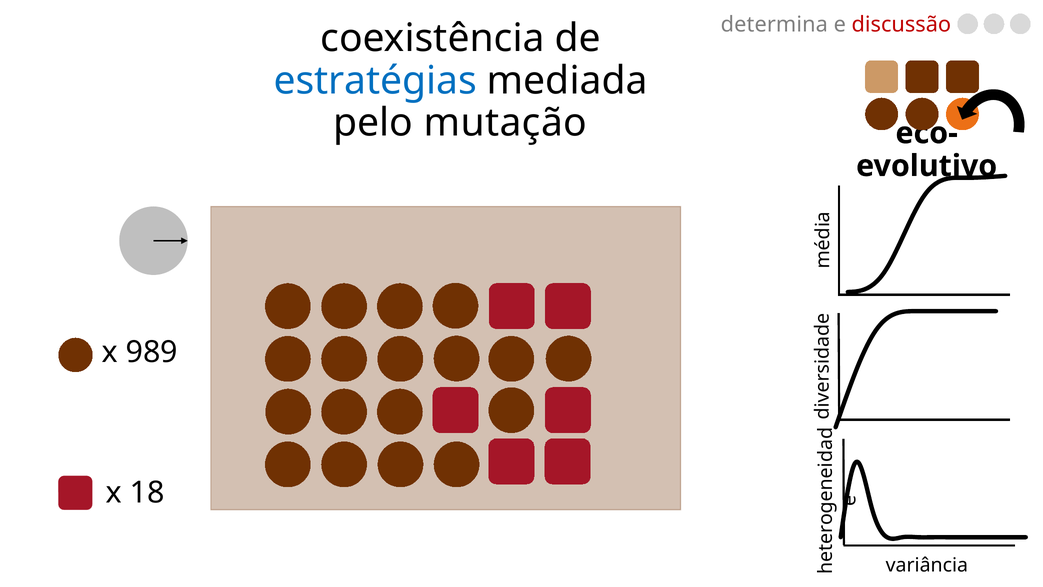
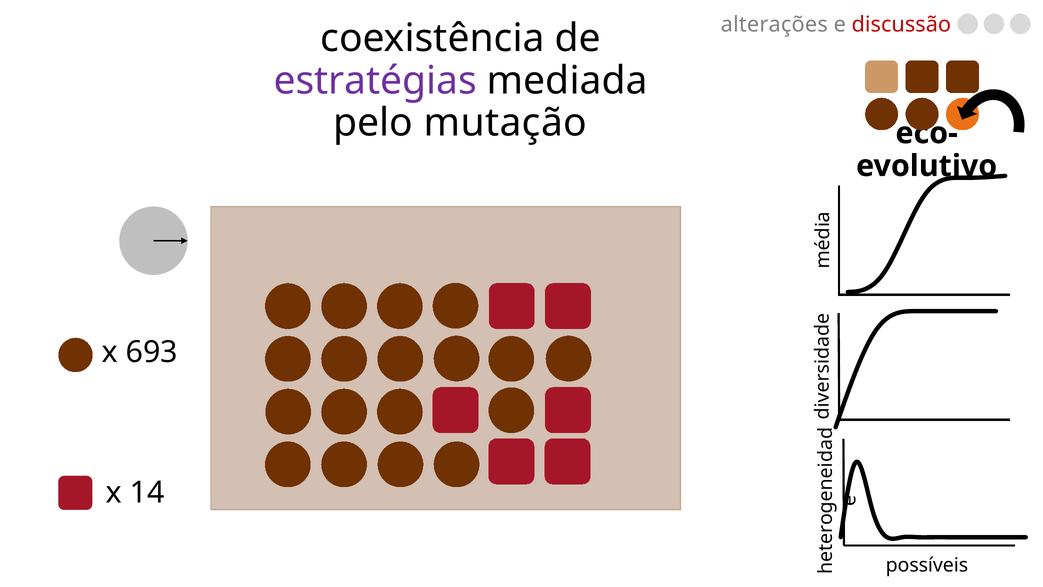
determina: determina -> alterações (774, 24)
estratégias colour: blue -> purple (375, 81)
989: 989 -> 693 (152, 352)
18: 18 -> 14 (147, 492)
variância: variância -> possíveis (927, 565)
